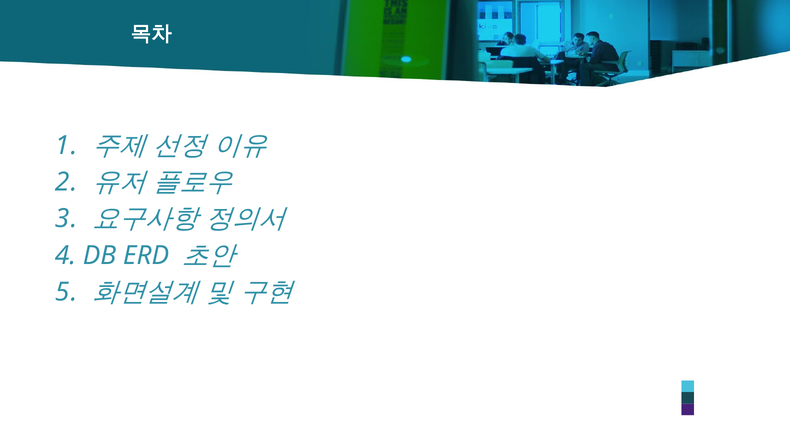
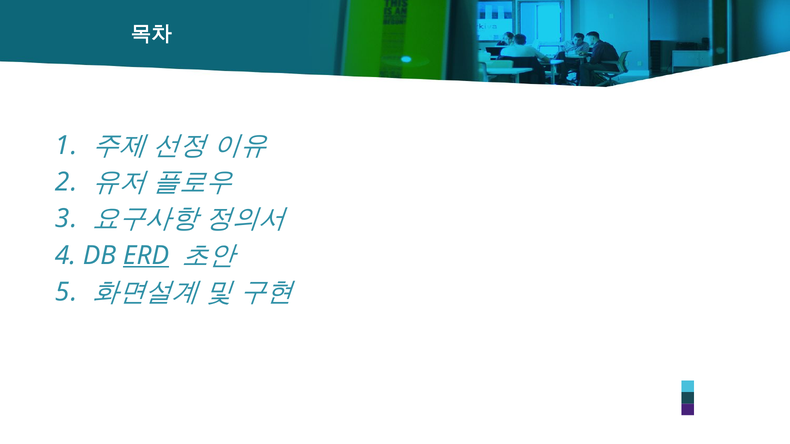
ERD underline: none -> present (146, 256)
